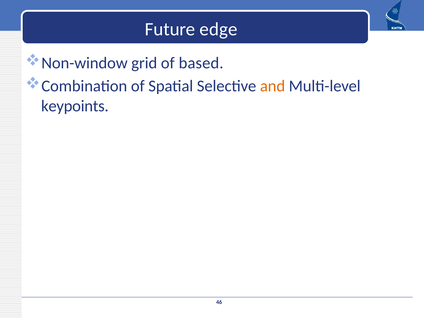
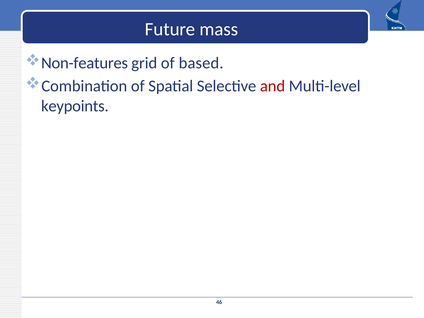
edge: edge -> mass (219, 29)
Non-window: Non-window -> Non-features (85, 63)
and colour: orange -> red (273, 86)
